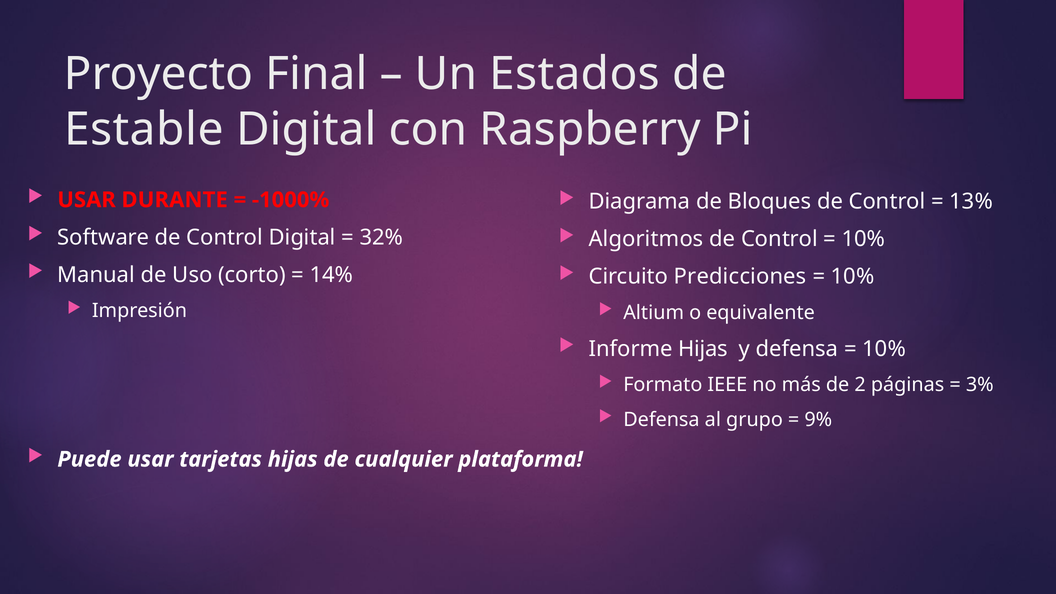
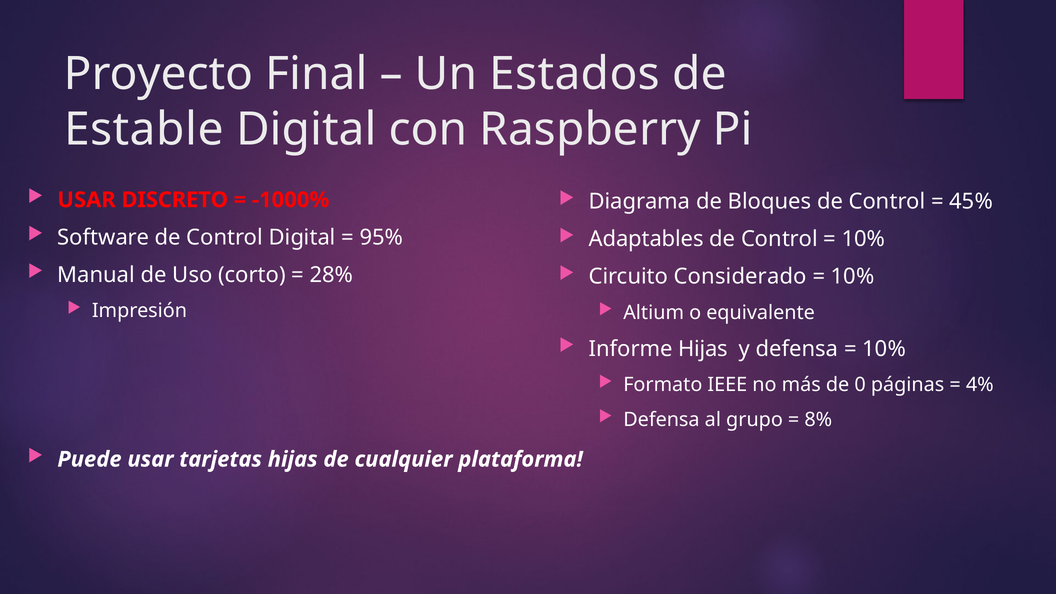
DURANTE: DURANTE -> DISCRETO (175, 200)
13%: 13% -> 45% (971, 202)
32%: 32% -> 95% (382, 237)
Algoritmos: Algoritmos -> Adaptables (646, 239)
14%: 14% -> 28% (331, 275)
Predicciones: Predicciones -> Considerado (740, 277)
2: 2 -> 0 (860, 385)
3%: 3% -> 4% (980, 385)
9%: 9% -> 8% (818, 419)
